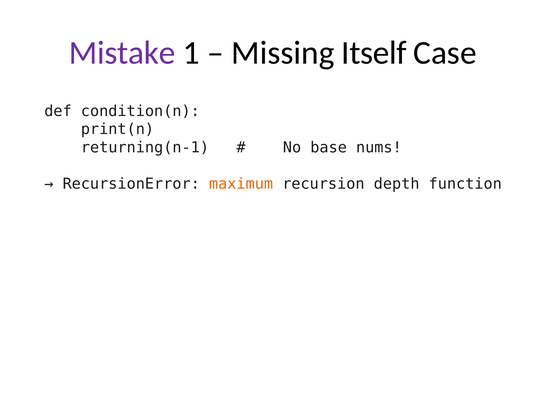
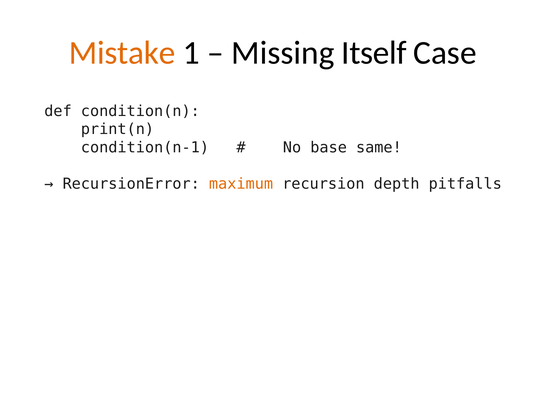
Mistake colour: purple -> orange (122, 53)
returning(n-1: returning(n-1 -> condition(n-1 (145, 148)
nums: nums -> same (379, 148)
function: function -> pitfalls (465, 184)
